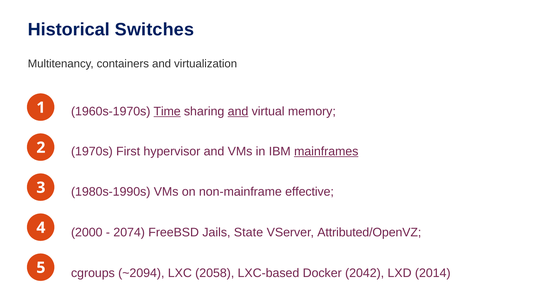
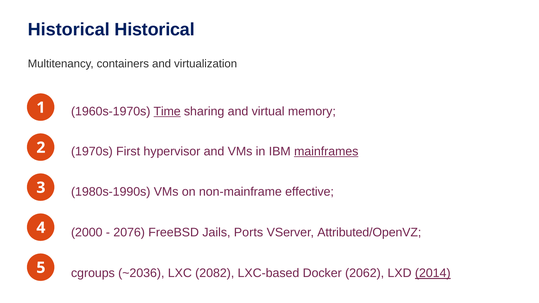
Historical Switches: Switches -> Historical (155, 30)
and underline: present -> none (238, 111)
2074: 2074 -> 2076 (129, 233)
State: State -> Ports (248, 233)
~2094: ~2094 -> ~2036 (141, 273)
2058: 2058 -> 2082 (215, 273)
2042: 2042 -> 2062 (365, 273)
2014 underline: none -> present (433, 273)
